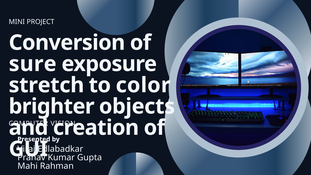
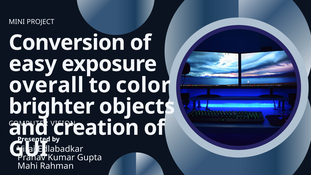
sure: sure -> easy (33, 64)
stretch: stretch -> overall (46, 85)
